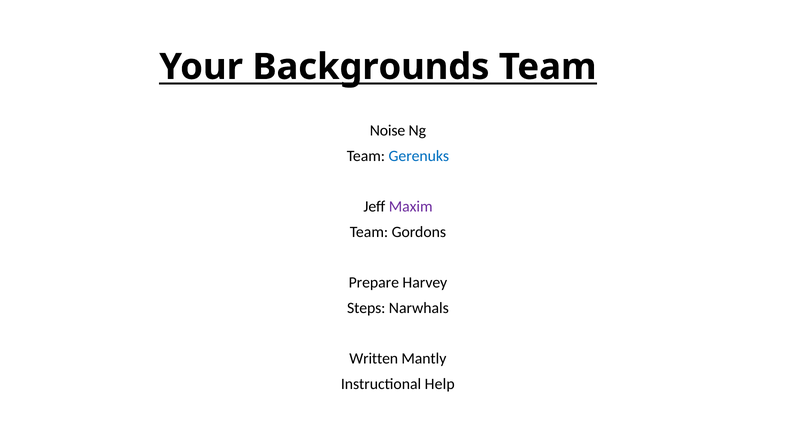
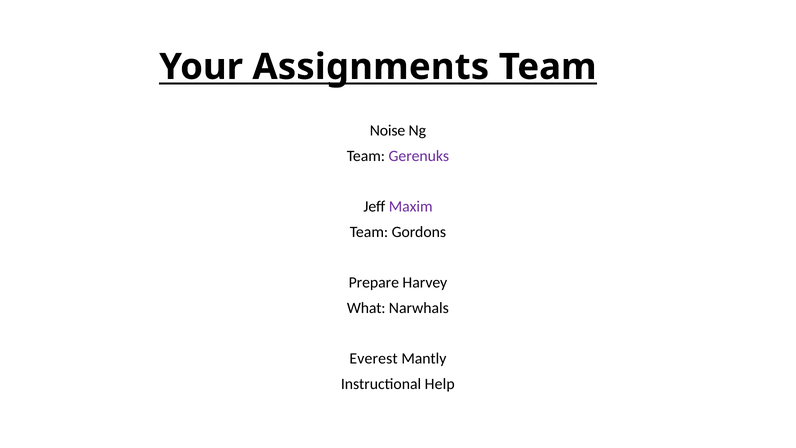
Backgrounds: Backgrounds -> Assignments (371, 67)
Gerenuks colour: blue -> purple (419, 156)
Steps: Steps -> What (366, 308)
Written: Written -> Everest (374, 358)
